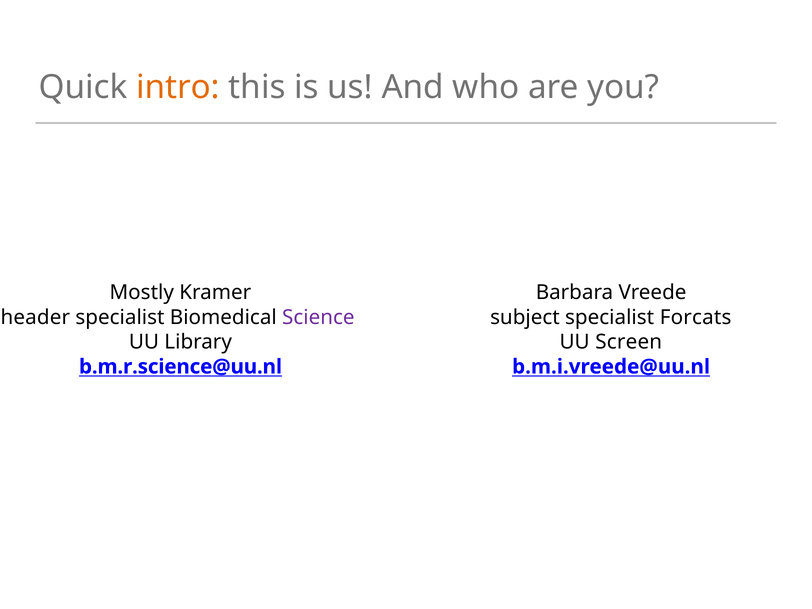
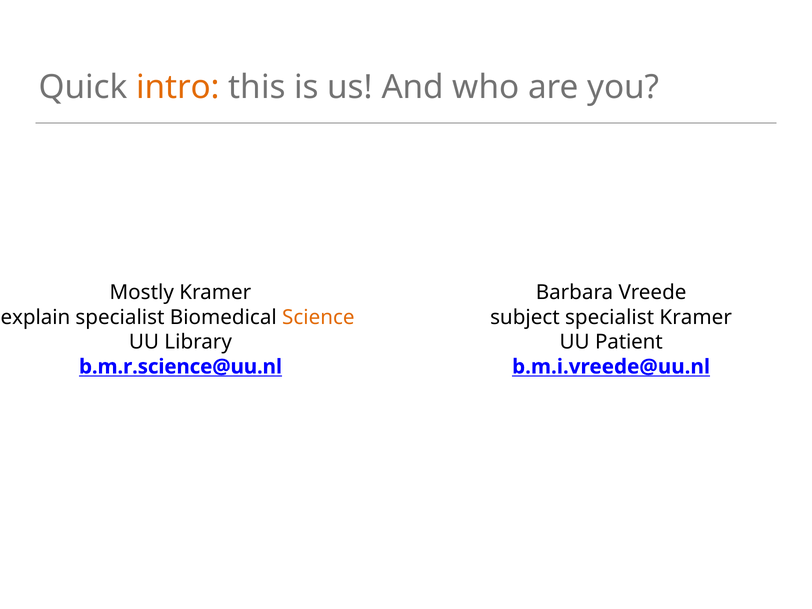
header: header -> explain (35, 317)
Science colour: purple -> orange (318, 317)
specialist Forcats: Forcats -> Kramer (696, 317)
Screen: Screen -> Patient (629, 342)
